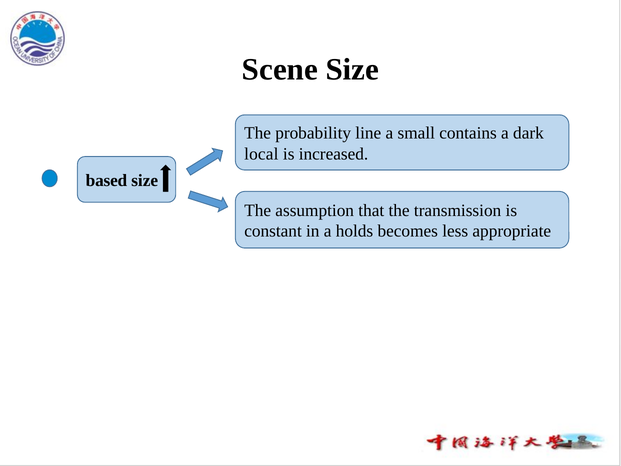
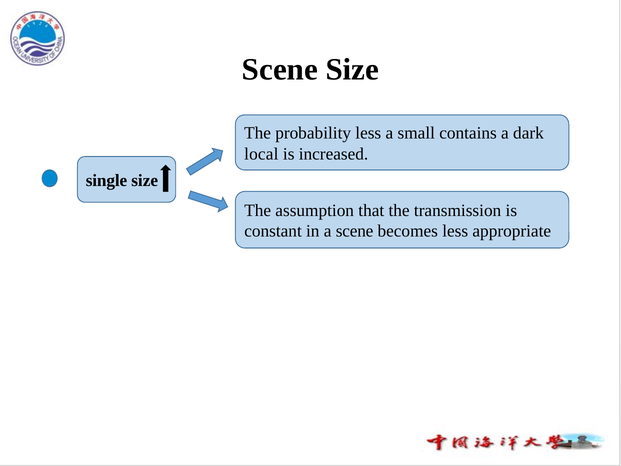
probability line: line -> less (368, 133)
based: based -> single (106, 181)
a holds: holds -> scene (355, 231)
